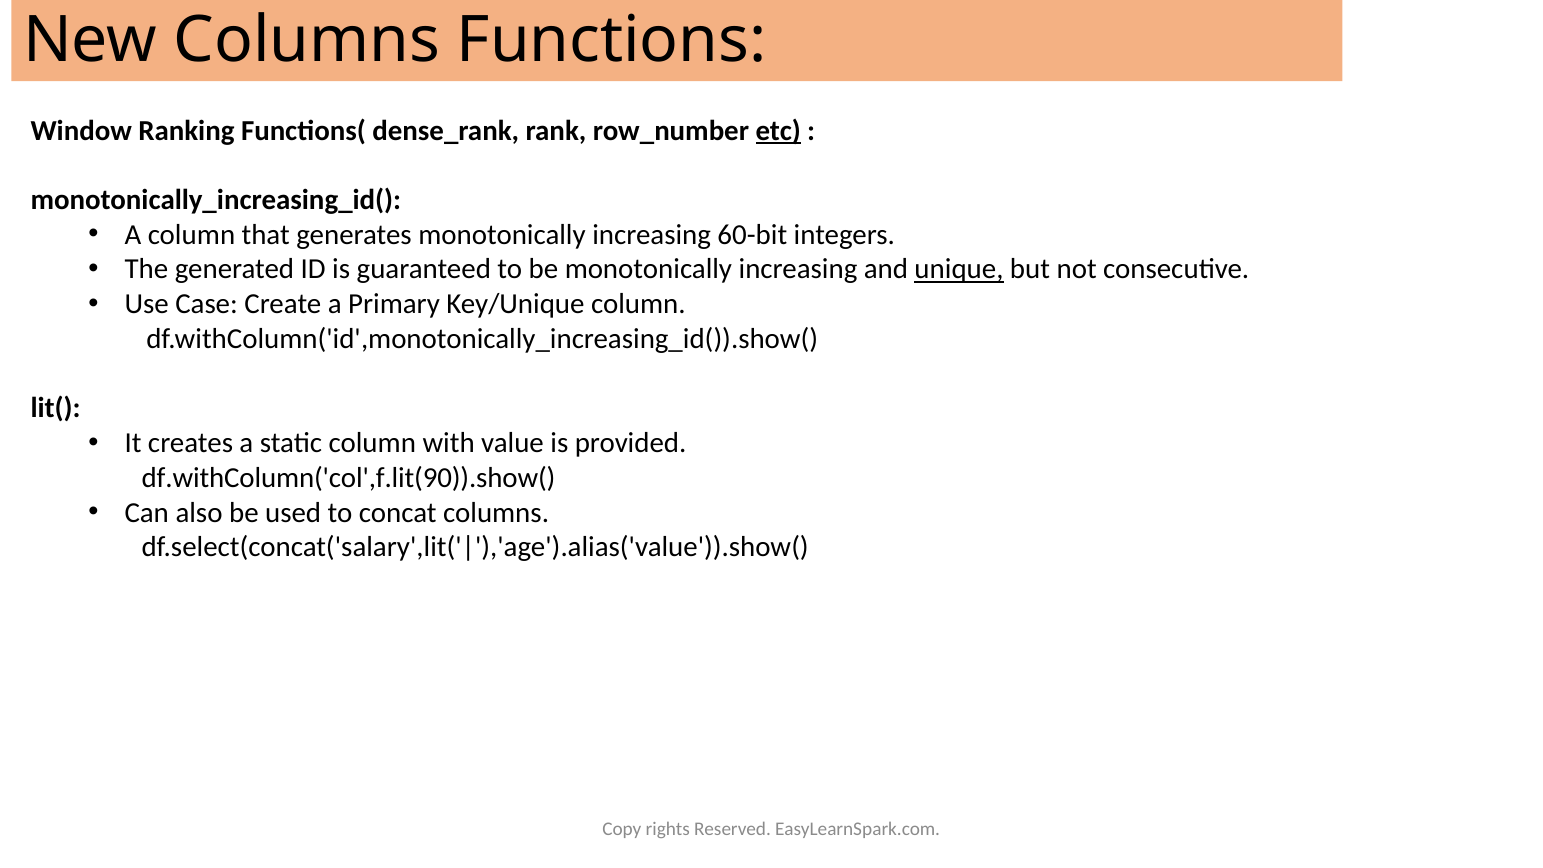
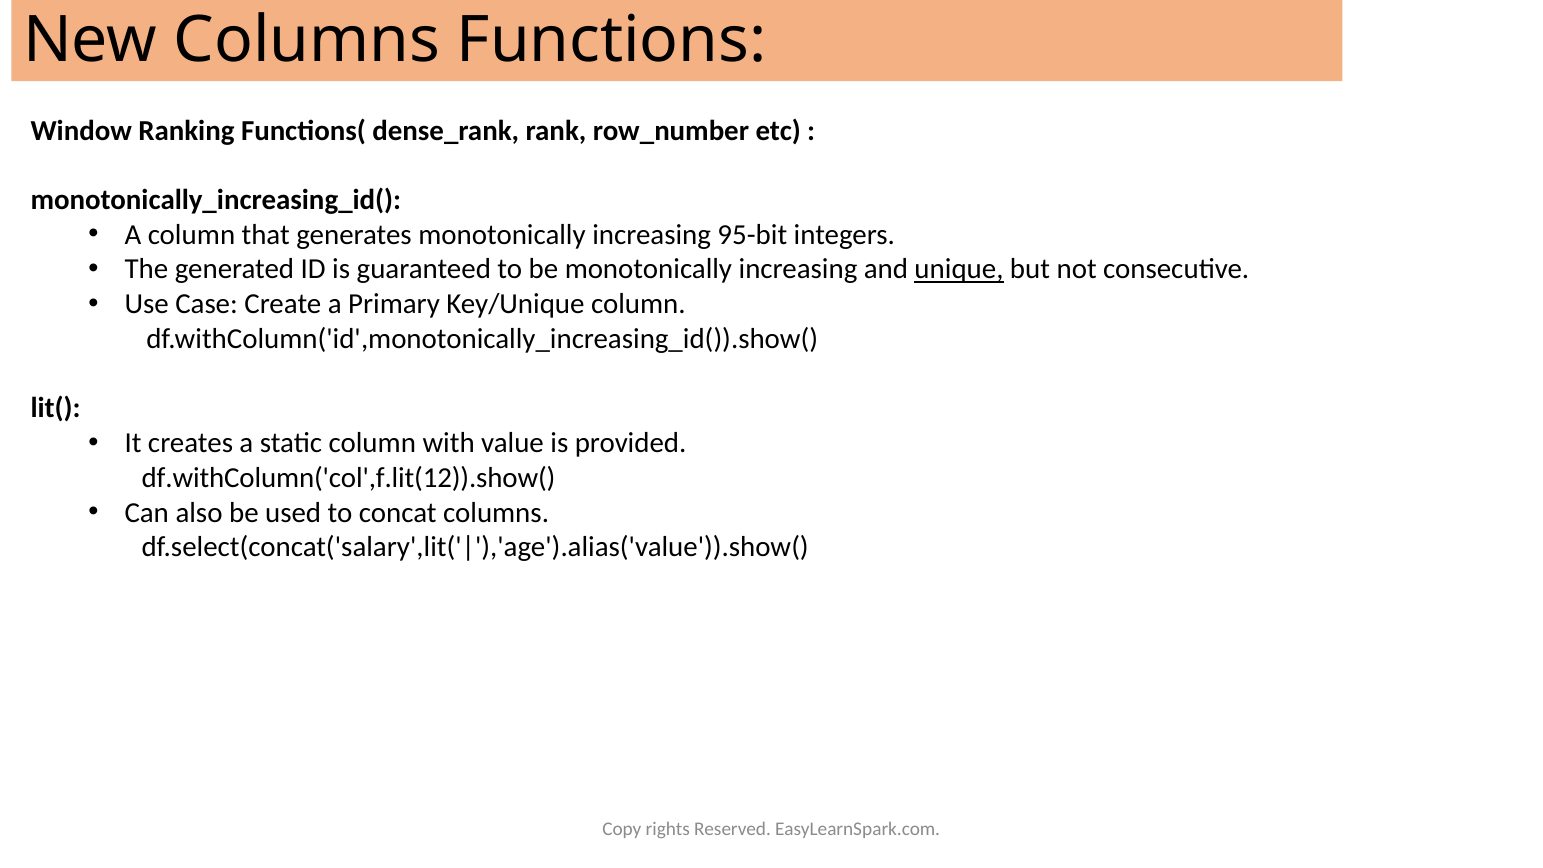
etc underline: present -> none (778, 131)
60-bit: 60-bit -> 95-bit (752, 235)
df.withColumn('col',f.lit(90)).show(: df.withColumn('col',f.lit(90)).show( -> df.withColumn('col',f.lit(12)).show( (349, 478)
